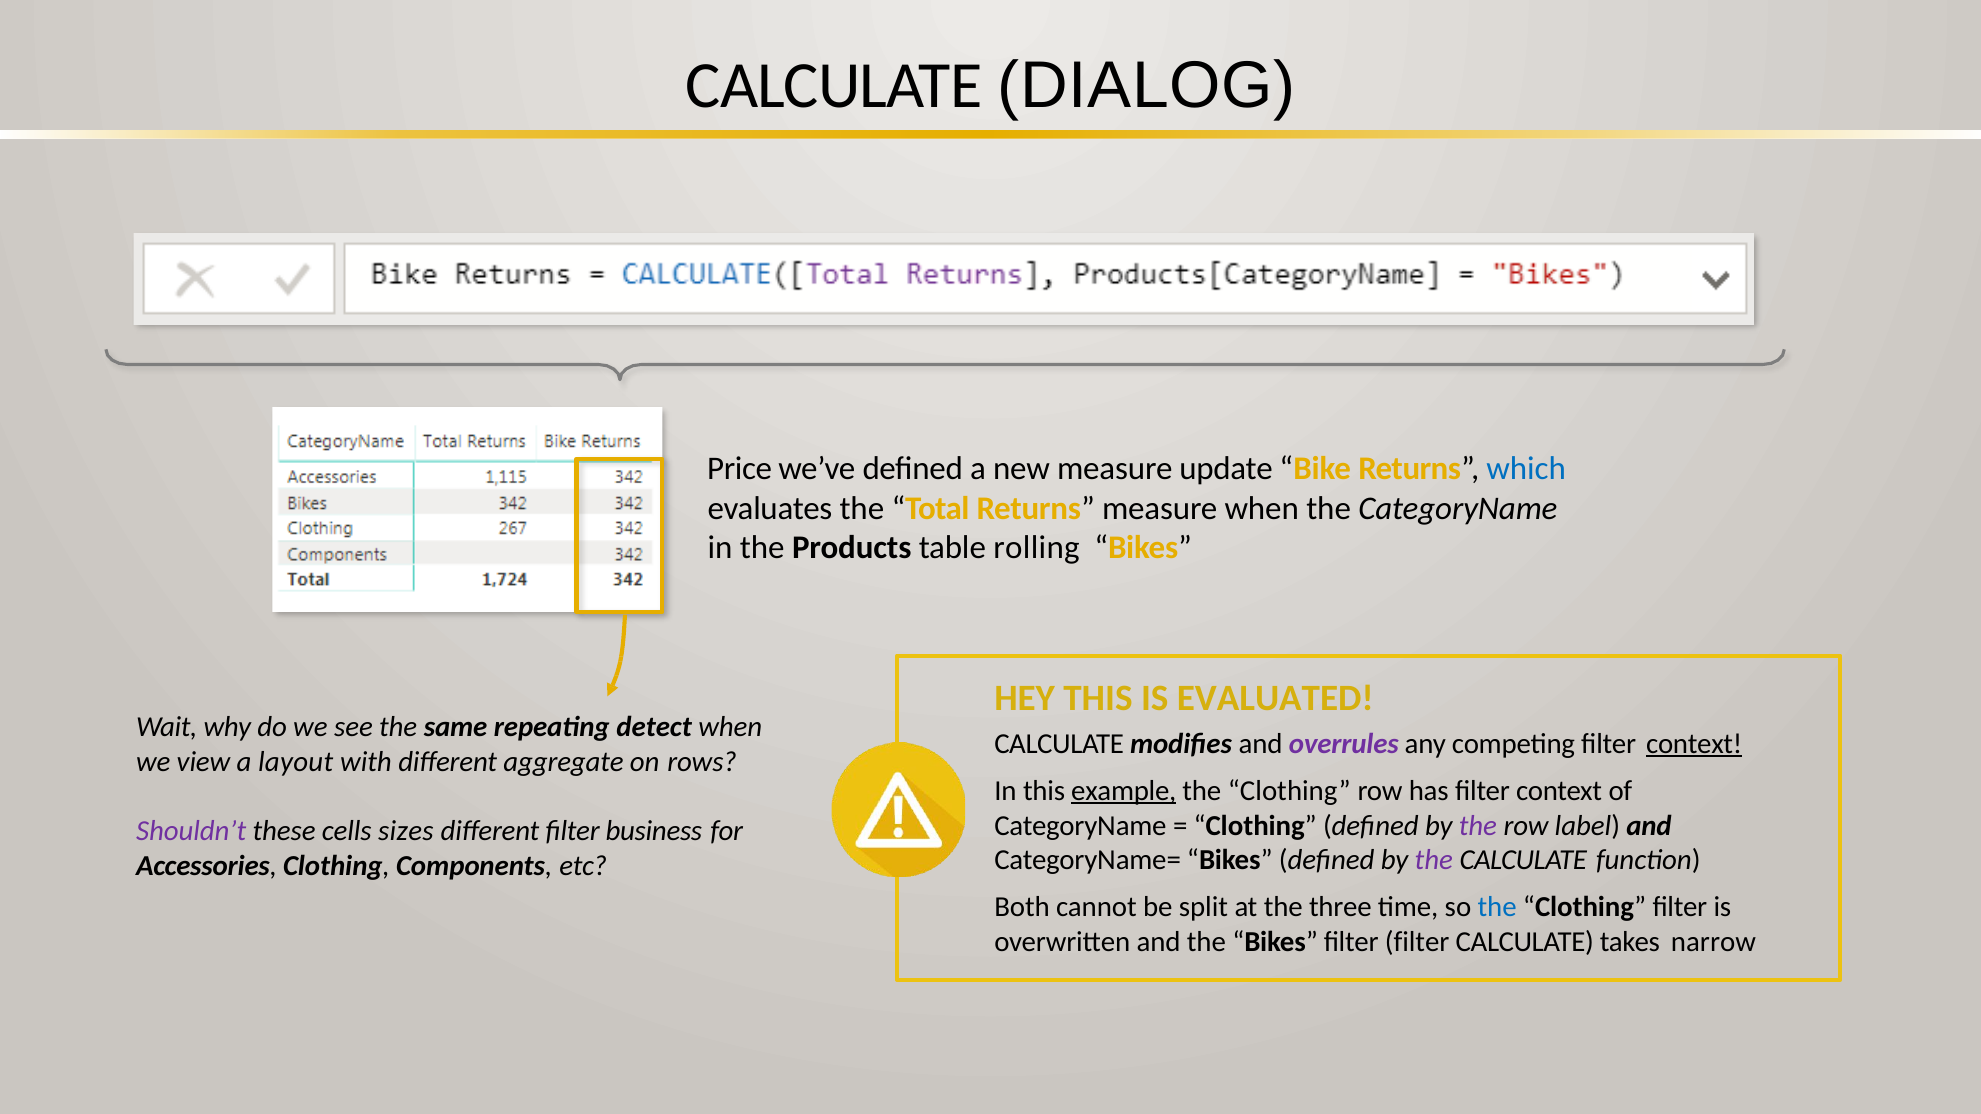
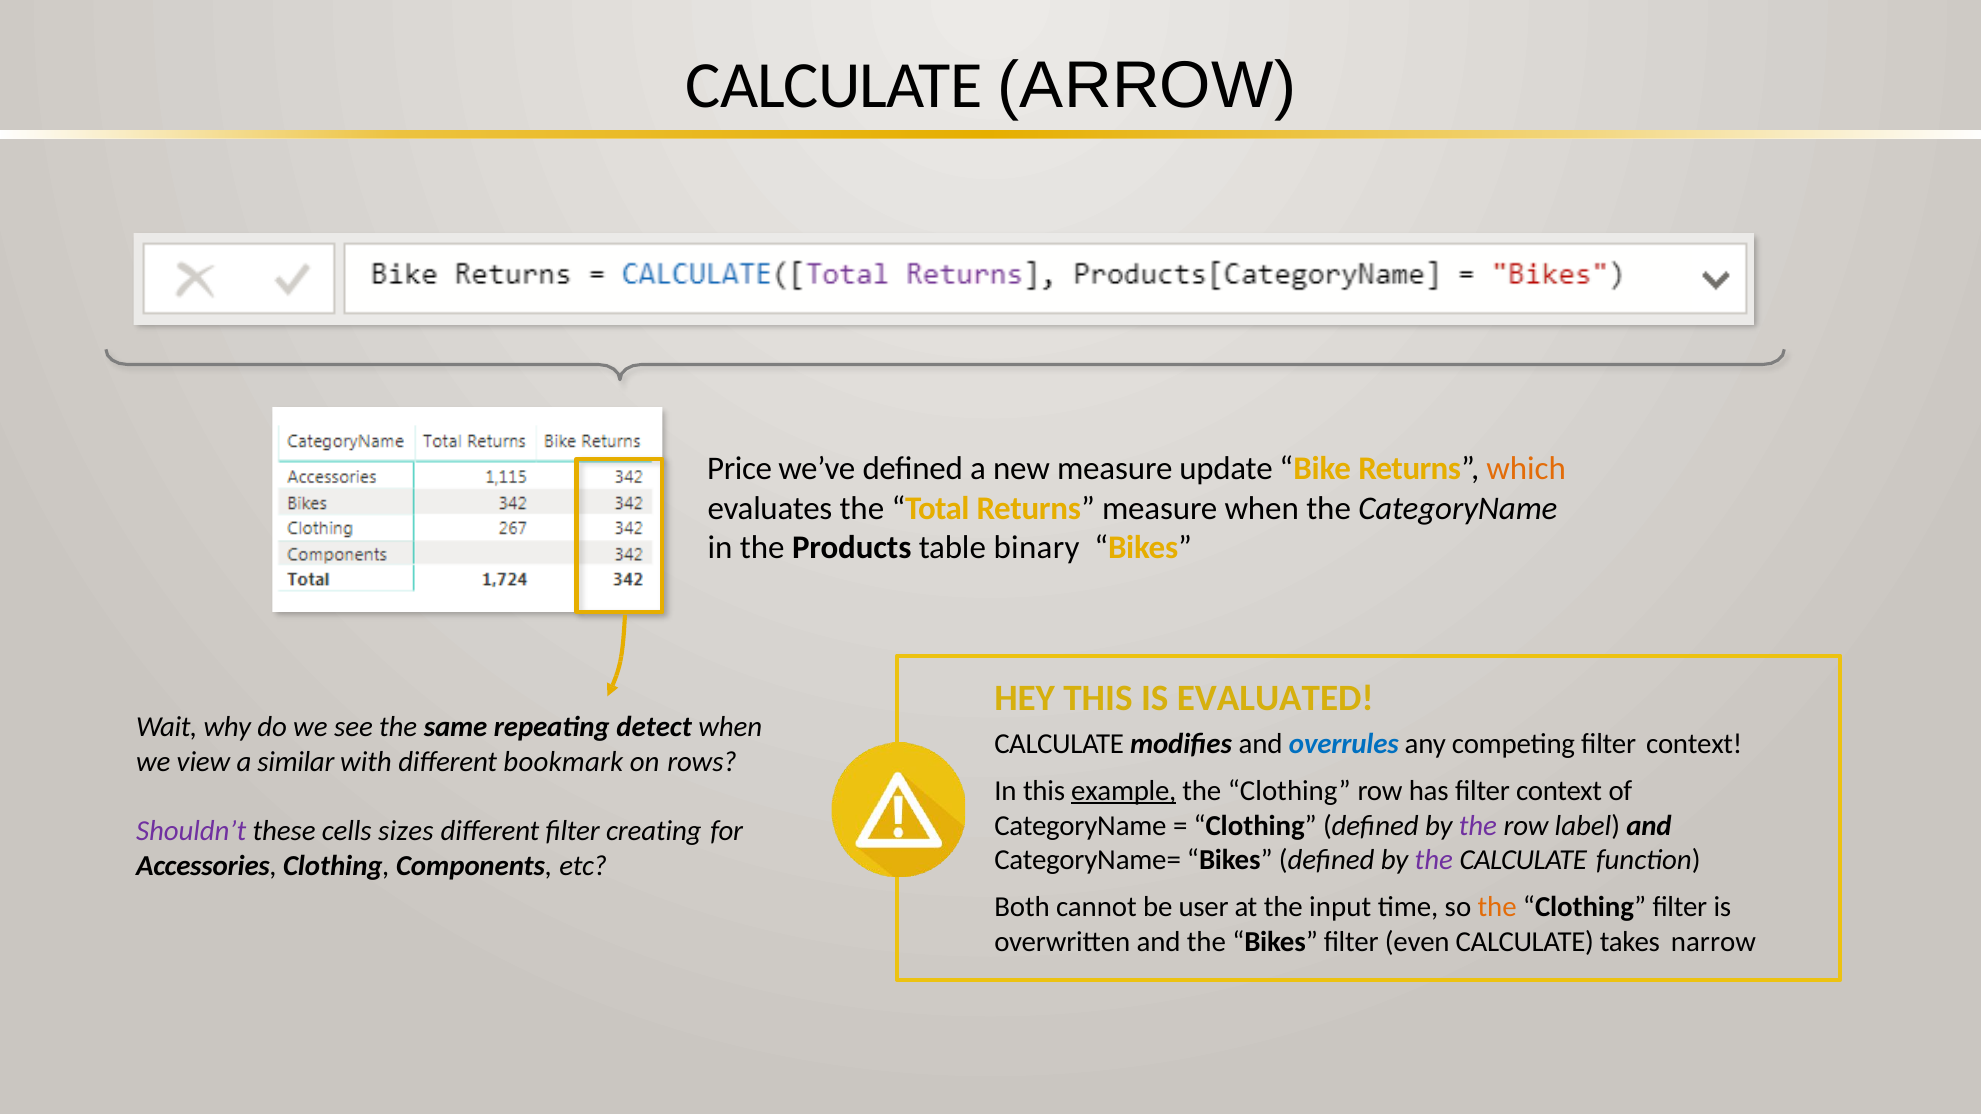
DIALOG: DIALOG -> ARROW (1147, 86)
which colour: blue -> orange (1526, 469)
rolling: rolling -> binary (1037, 548)
overrules colour: purple -> blue (1344, 744)
context underline: present -> none (1694, 744)
layout: layout -> similar (296, 762)
aggregate: aggregate -> bookmark (563, 762)
business: business -> creating (654, 831)
split: split -> user (1204, 908)
three: three -> input (1340, 908)
the colour: blue -> orange (1497, 908)
filter filter: filter -> even (1417, 942)
